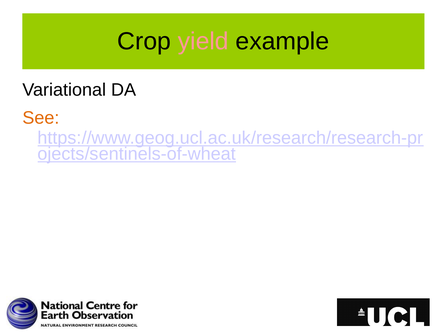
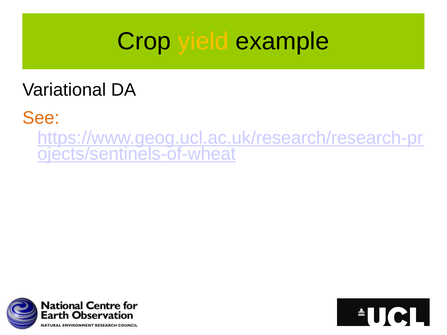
yield colour: pink -> yellow (203, 41)
